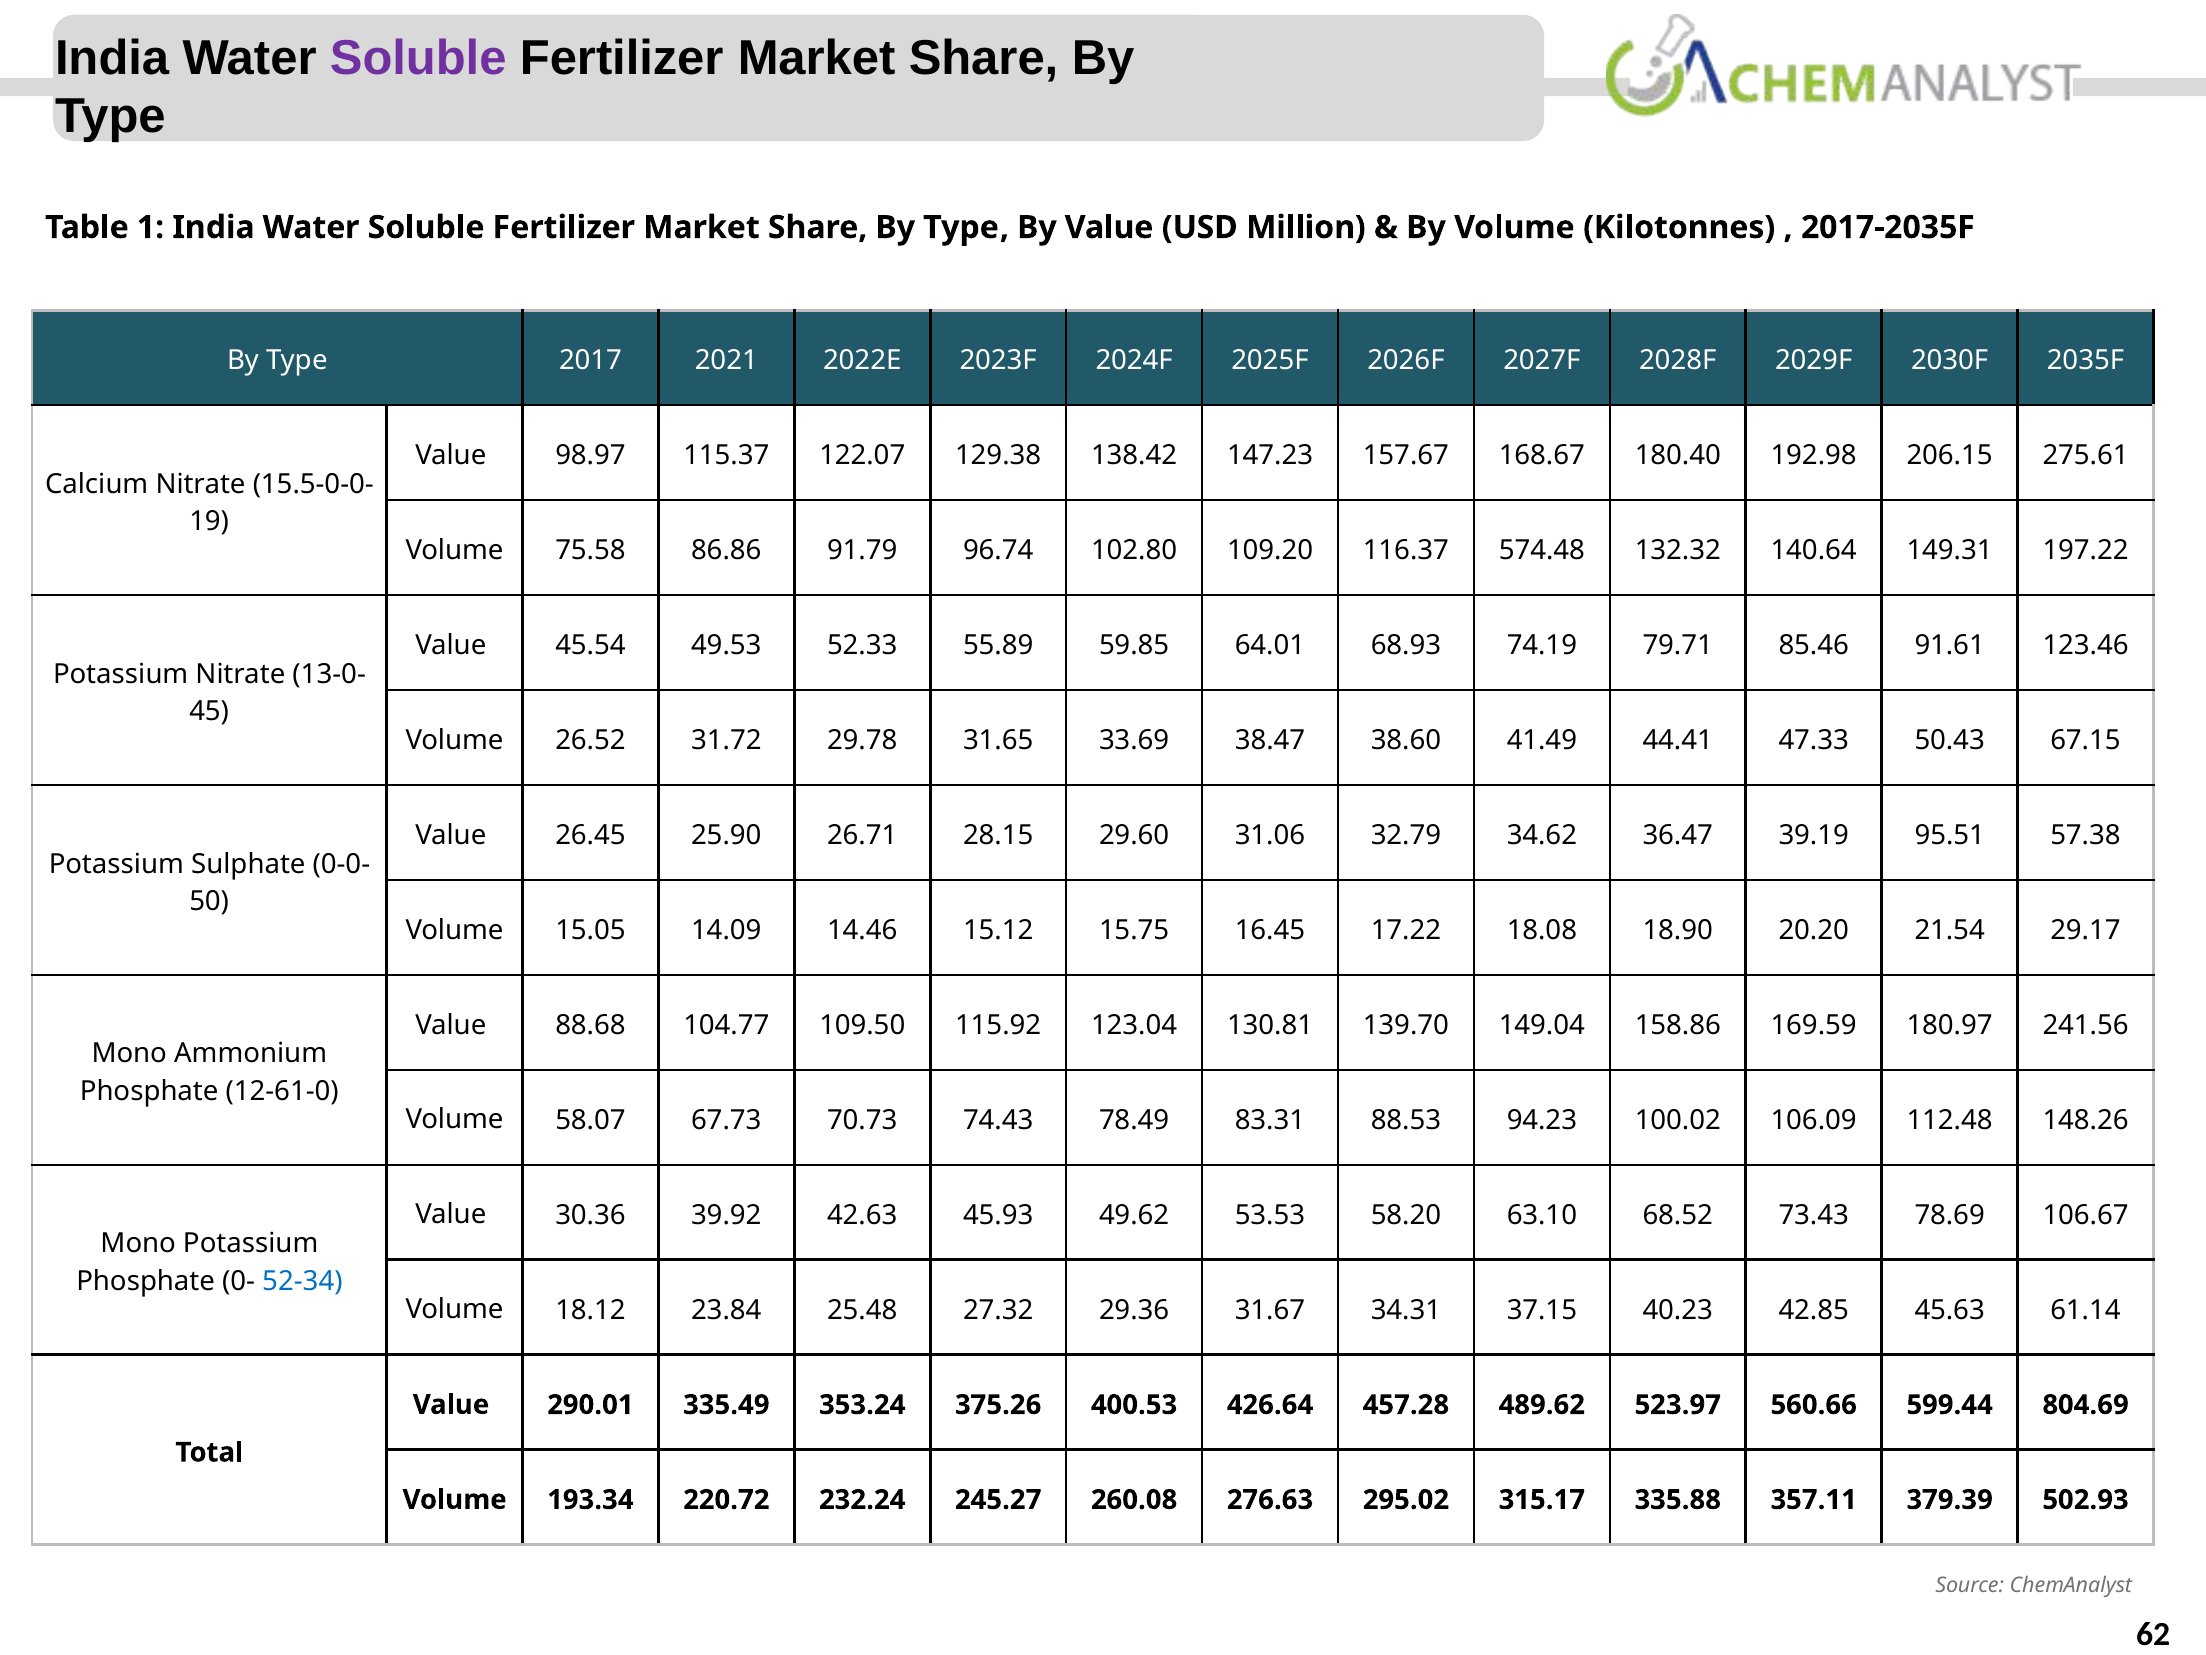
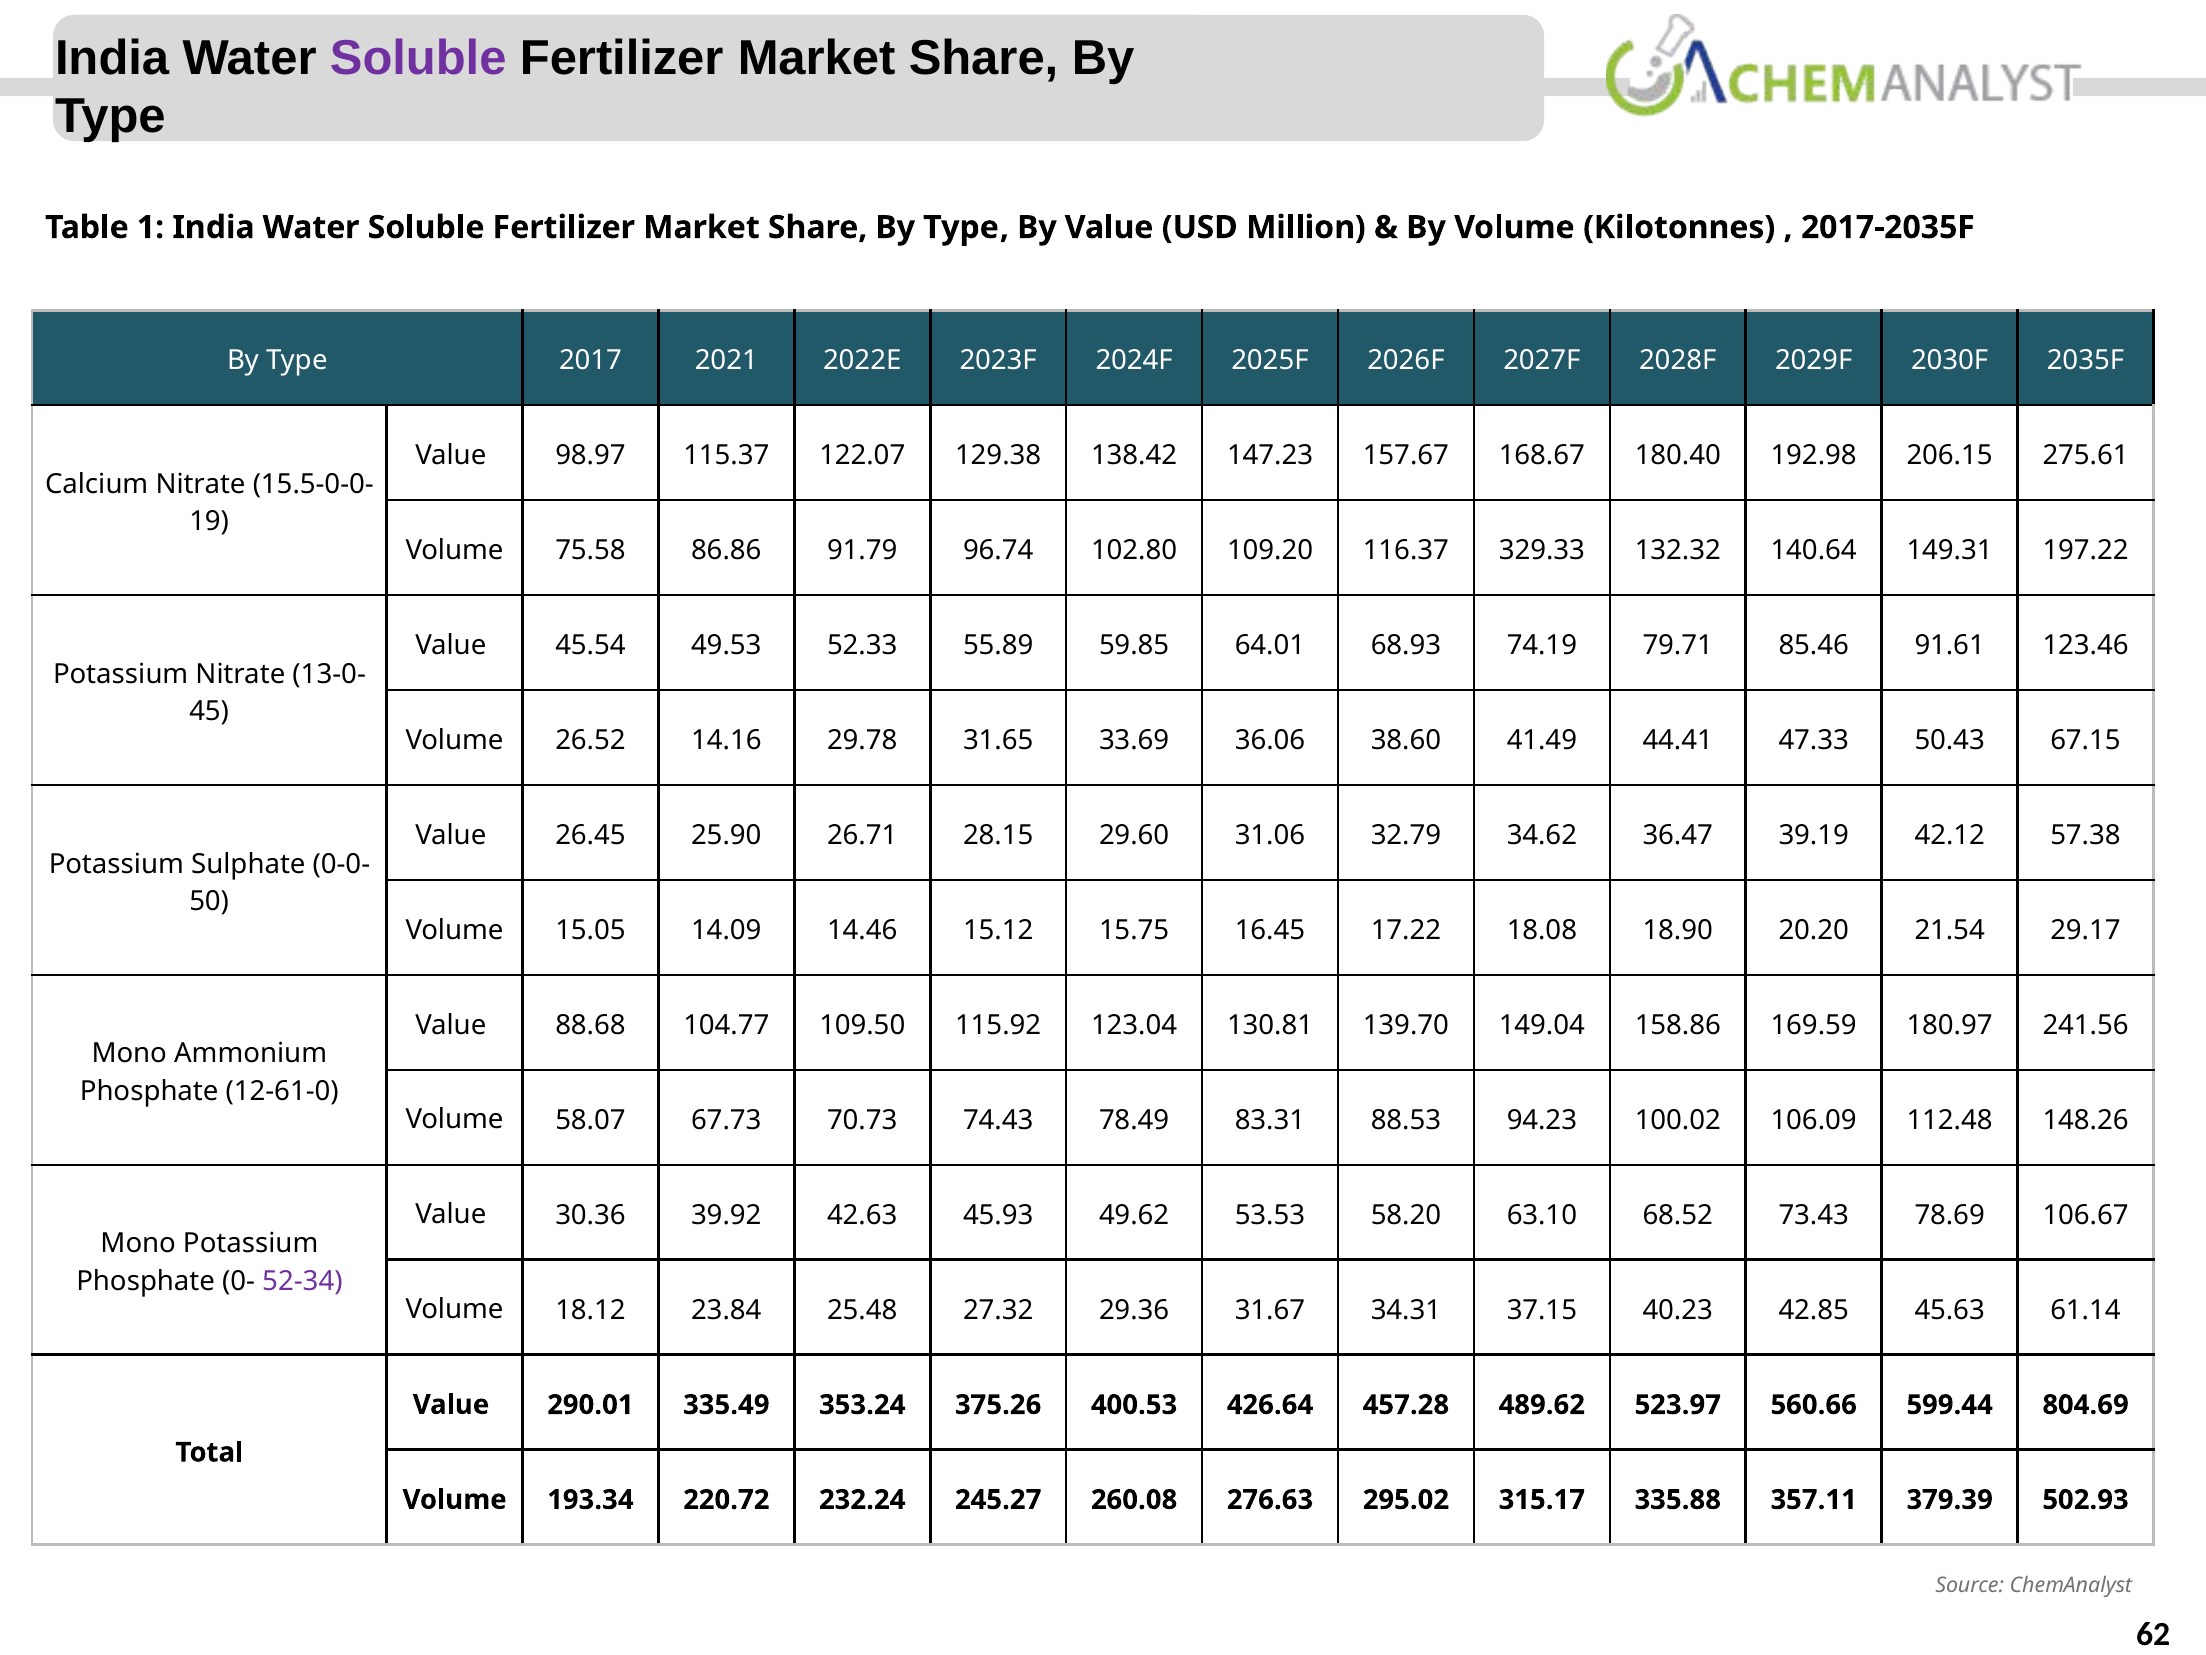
574.48: 574.48 -> 329.33 (1542, 550)
31.72: 31.72 -> 14.16 (726, 740)
38.47: 38.47 -> 36.06 (1270, 740)
95.51: 95.51 -> 42.12 (1950, 835)
52-34 colour: blue -> purple (302, 1281)
